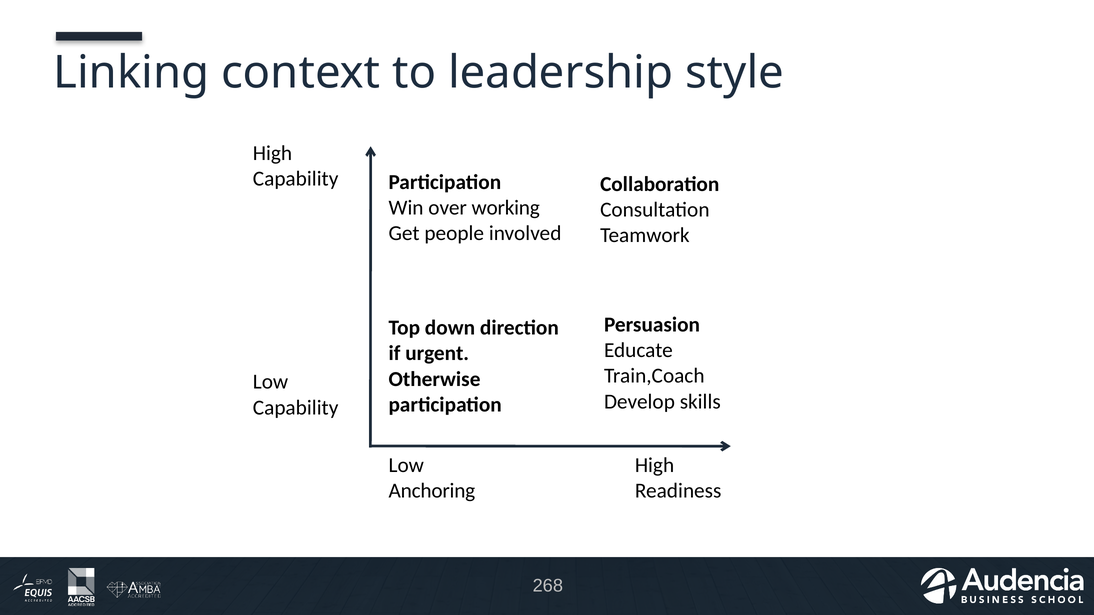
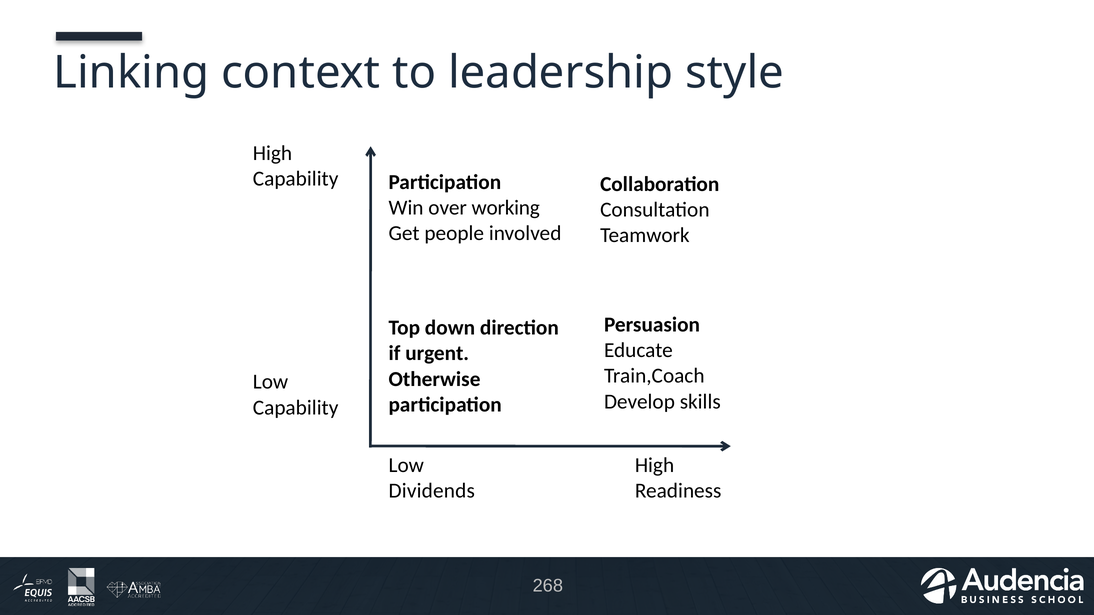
Anchoring: Anchoring -> Dividends (432, 491)
